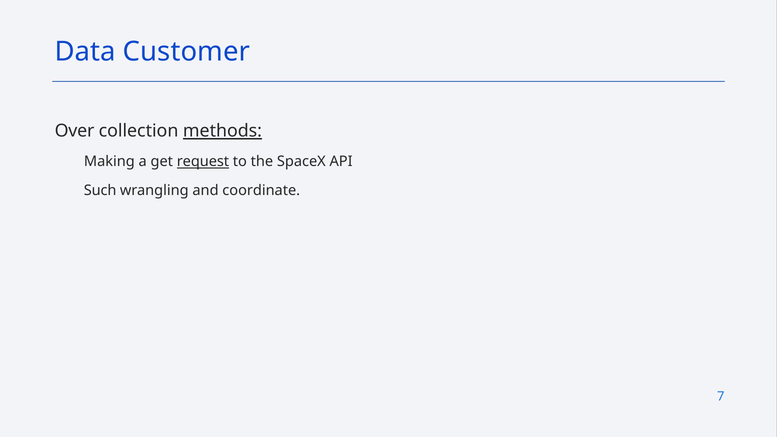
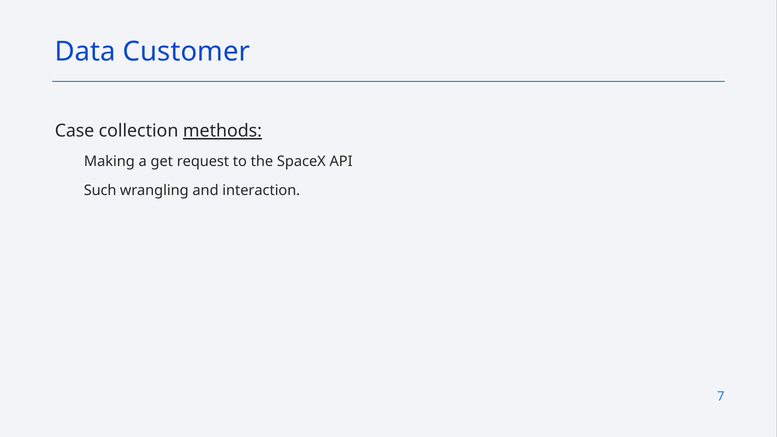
Over: Over -> Case (75, 131)
request underline: present -> none (203, 162)
coordinate: coordinate -> interaction (261, 190)
